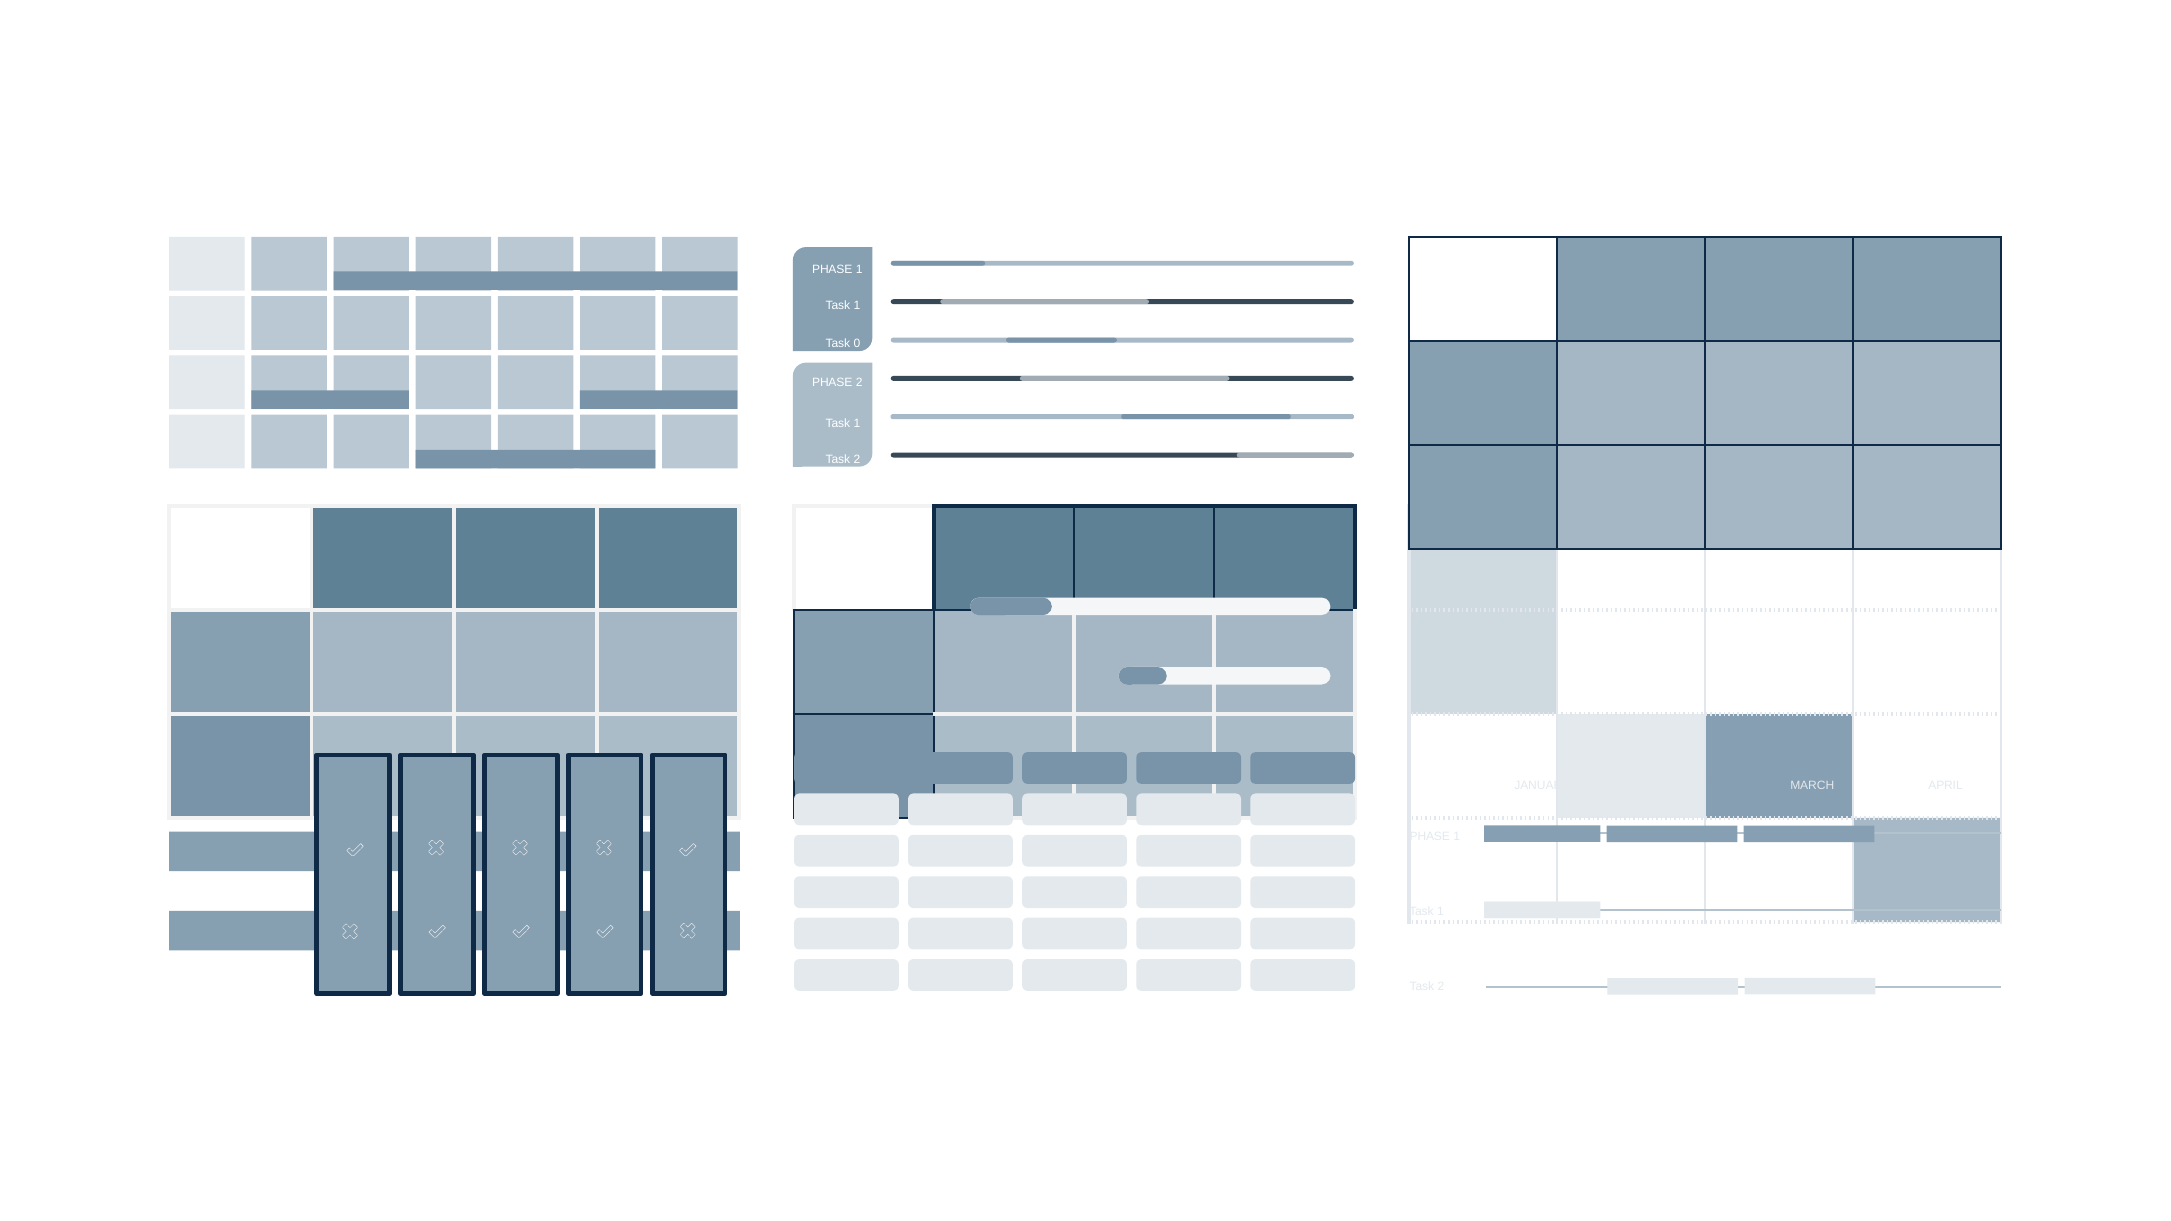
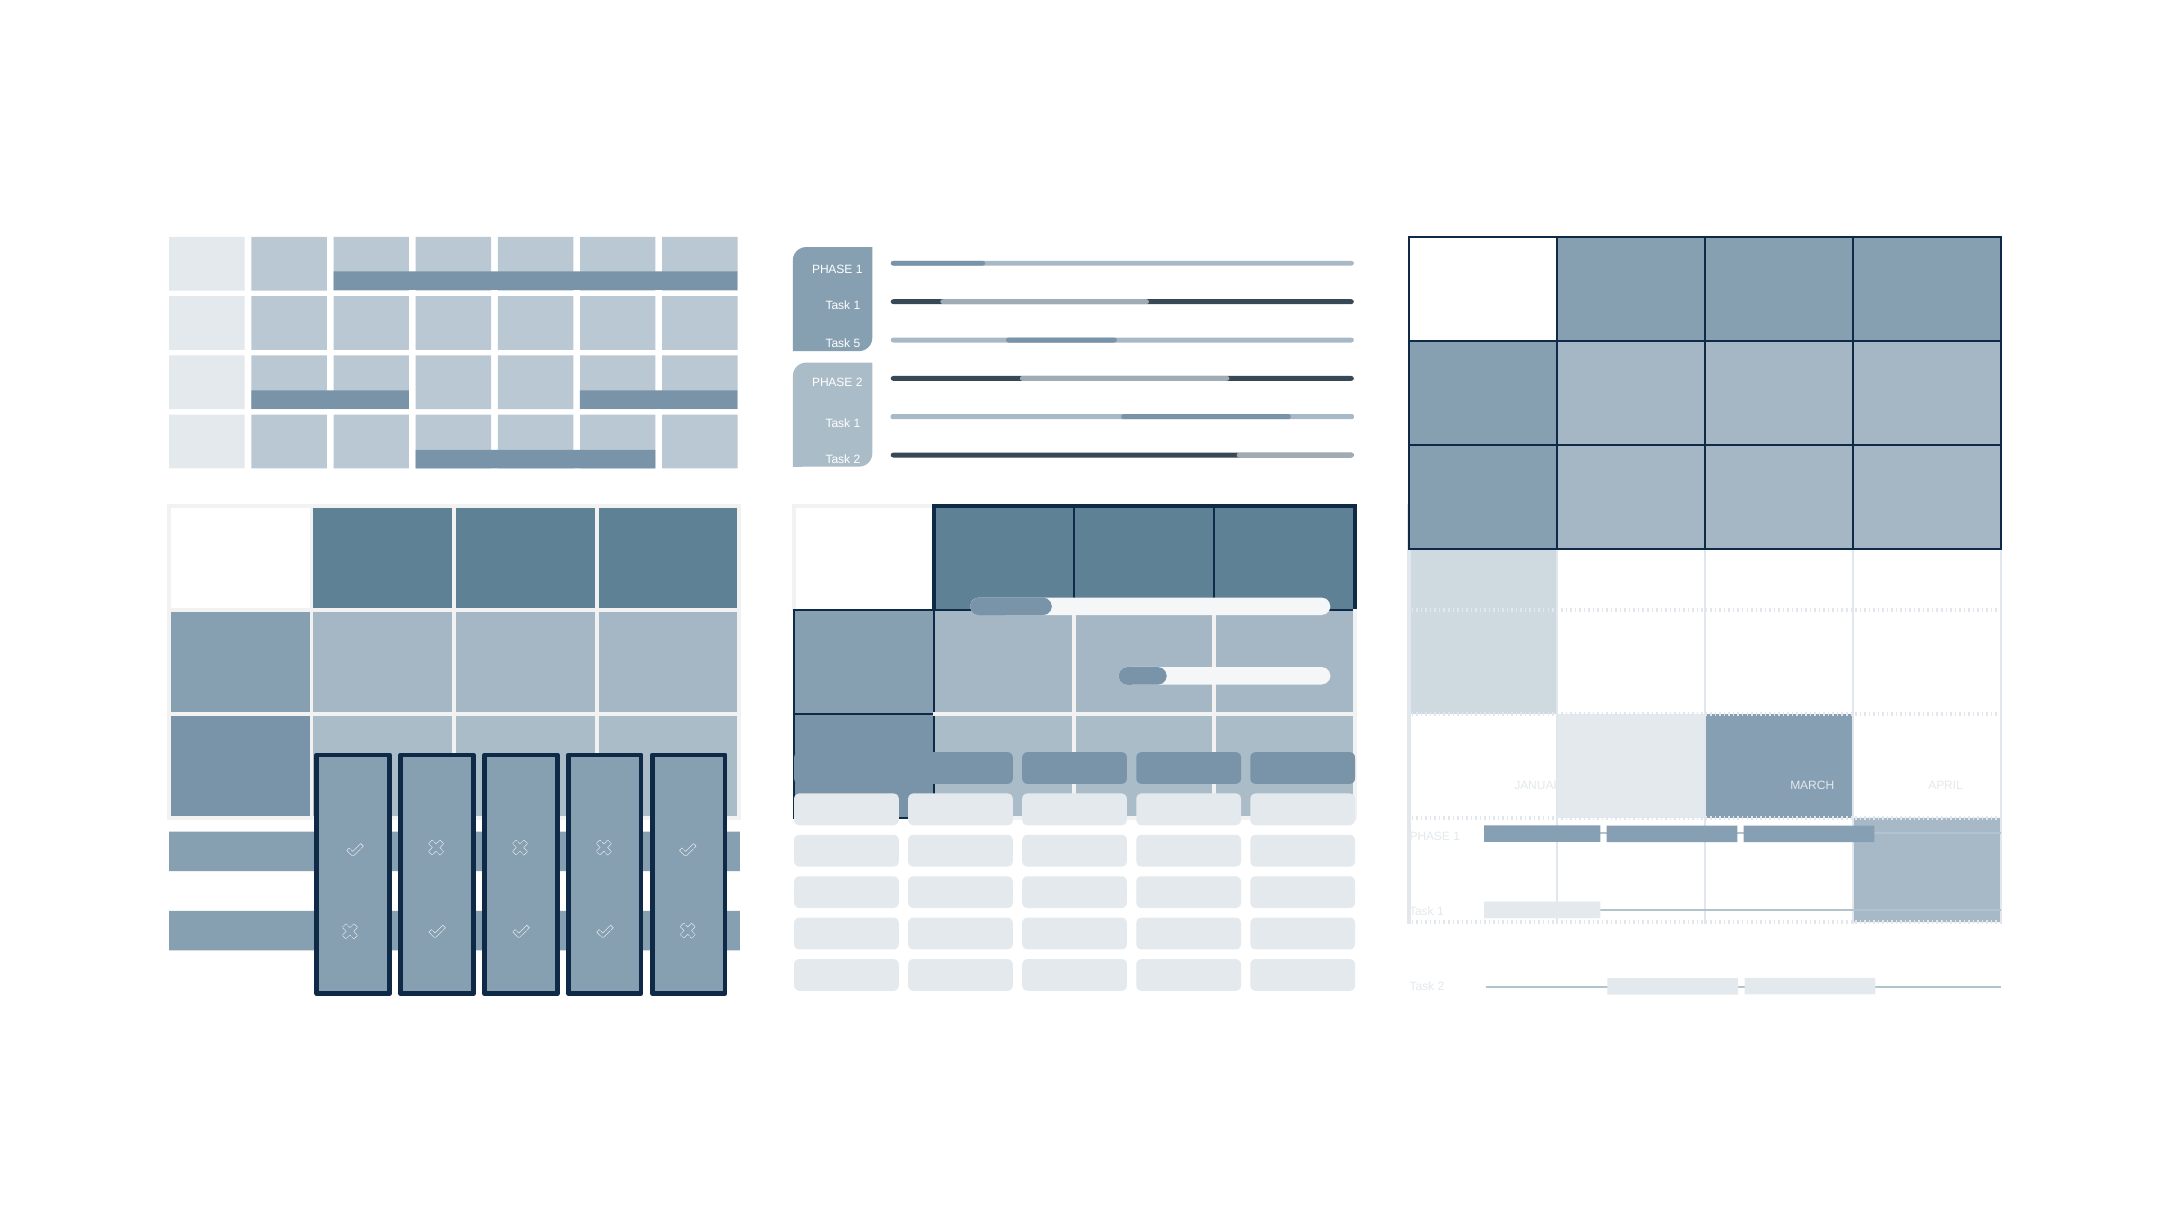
0: 0 -> 5 (857, 344)
